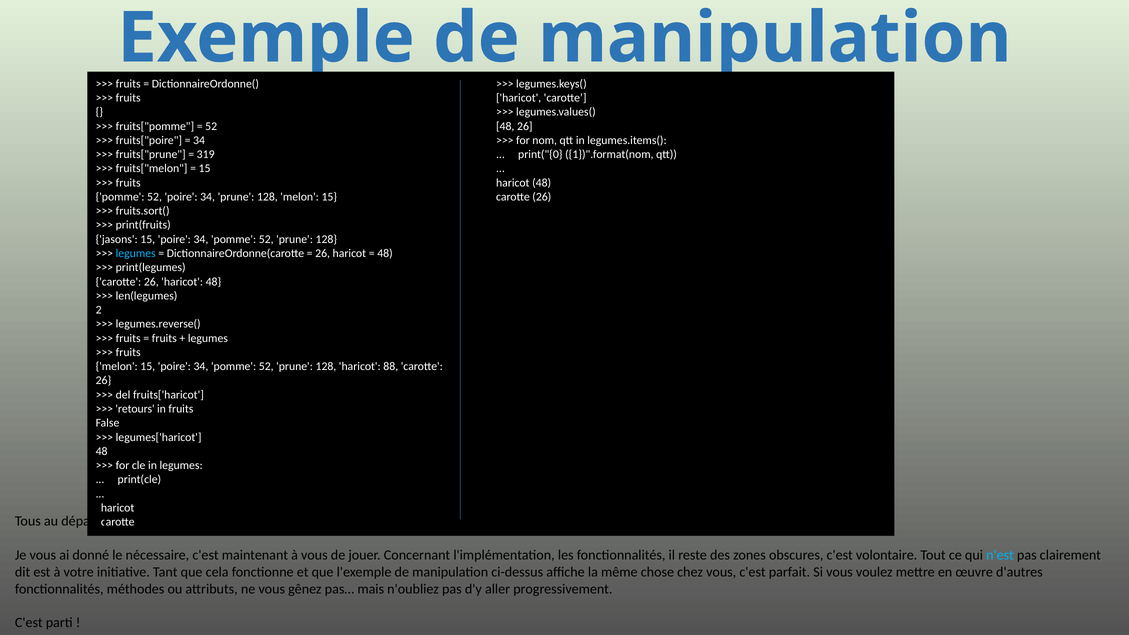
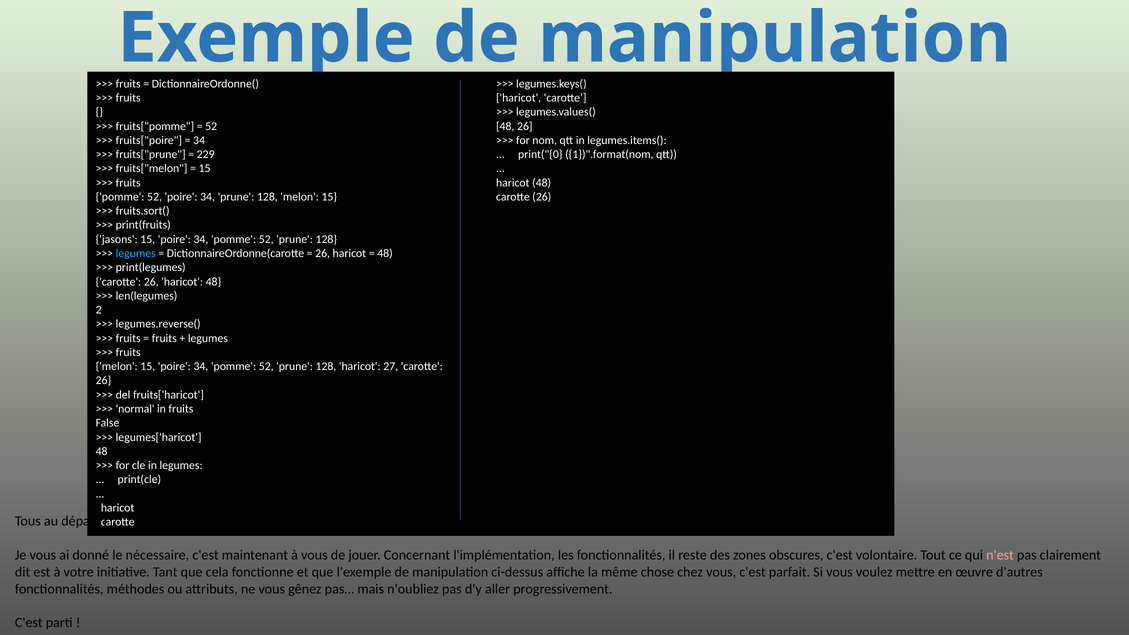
319: 319 -> 229 (206, 154)
88: 88 -> 27 (391, 366)
retours: retours -> normal (135, 409)
n'est colour: light blue -> pink (1000, 555)
